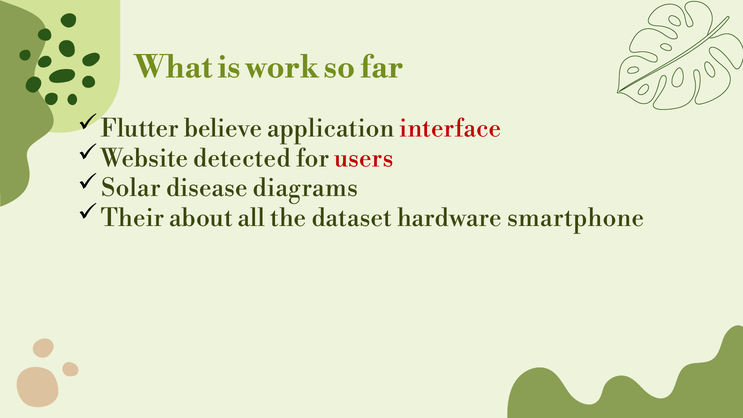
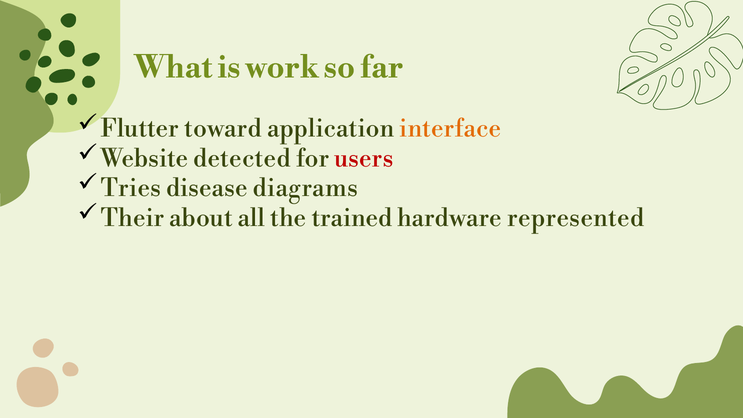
believe: believe -> toward (223, 129)
interface colour: red -> orange (450, 129)
Solar: Solar -> Tries (131, 188)
dataset: dataset -> trained (352, 218)
smartphone: smartphone -> represented (576, 218)
